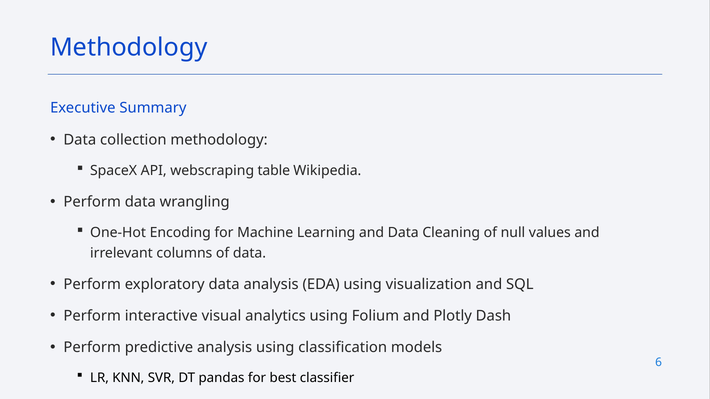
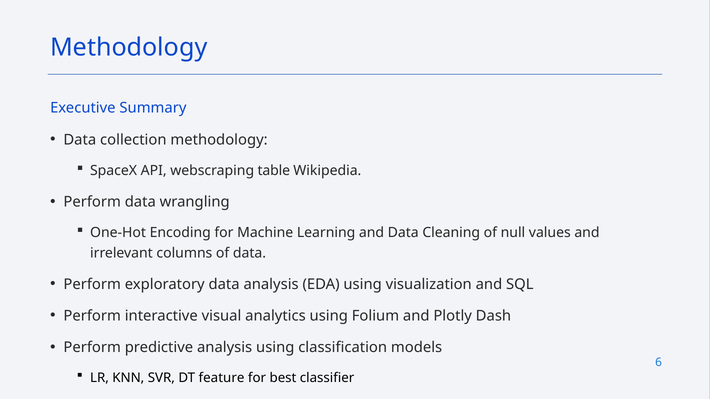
pandas: pandas -> feature (222, 378)
